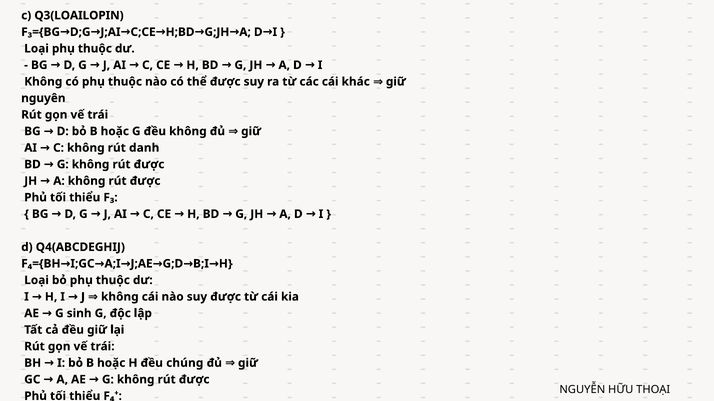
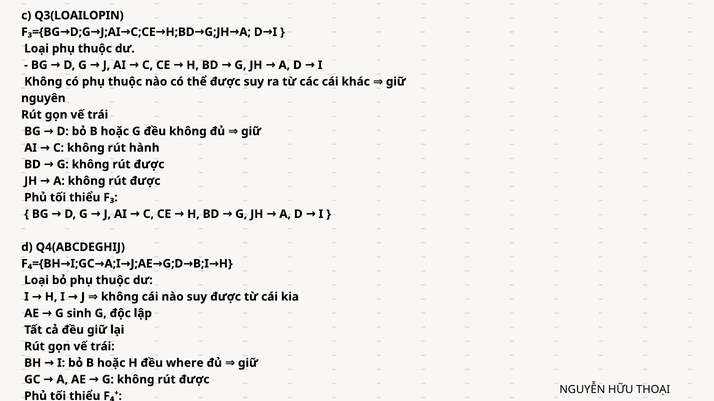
danh: danh -> hành (144, 148)
chúng: chúng -> where (185, 363)
